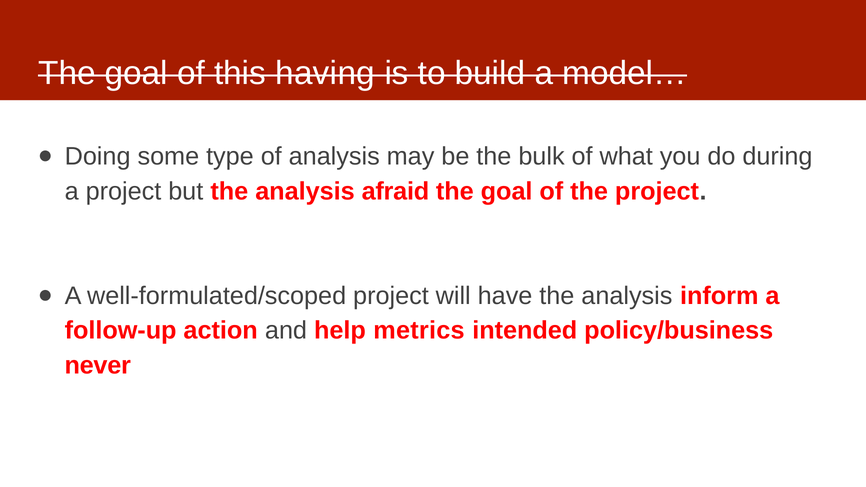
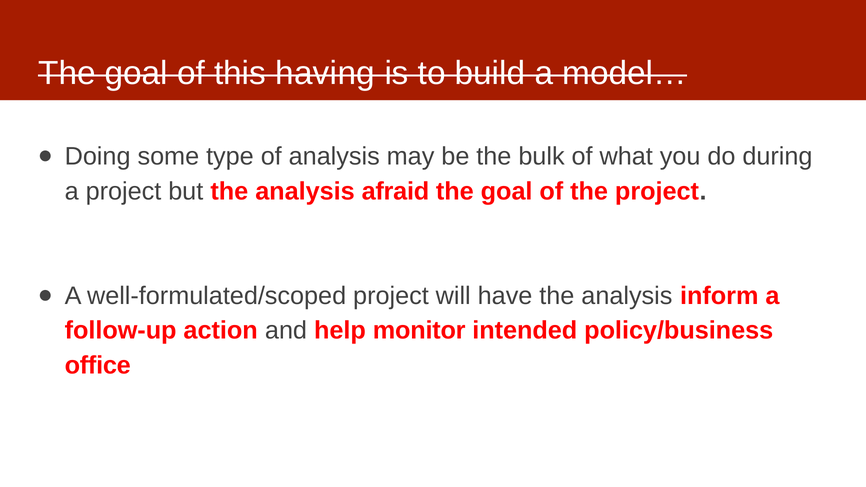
metrics: metrics -> monitor (419, 331)
never: never -> office (98, 366)
